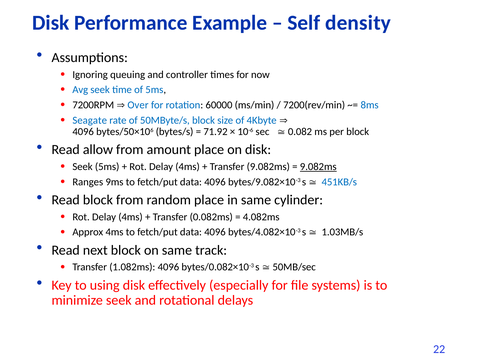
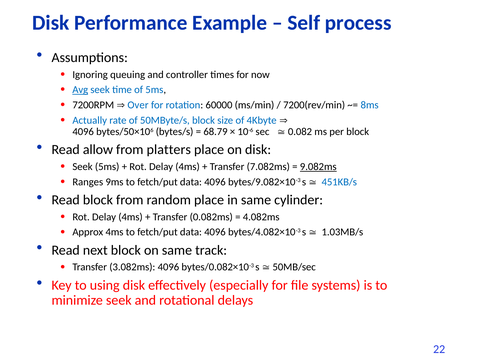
density: density -> process (358, 23)
Avg underline: none -> present (80, 90)
Seagate: Seagate -> Actually (90, 120)
71.92: 71.92 -> 68.79 (215, 132)
amount: amount -> platters (169, 150)
Transfer 9.082ms: 9.082ms -> 7.082ms (268, 167)
1.082ms: 1.082ms -> 3.082ms (132, 268)
